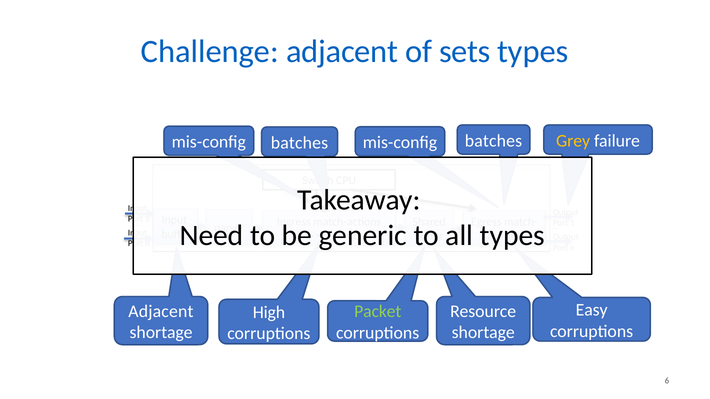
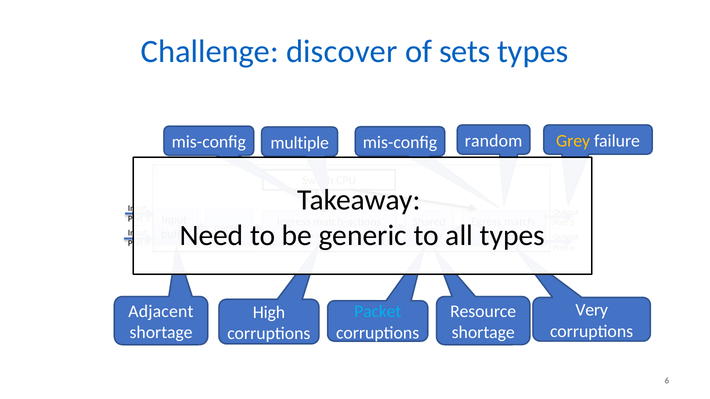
Challenge adjacent: adjacent -> discover (342, 52)
batches: batches -> multiple (300, 143)
batches: batches -> random (493, 141)
Easy: Easy -> Very (592, 310)
Packet colour: light green -> light blue (378, 312)
